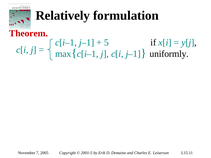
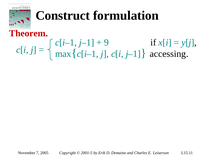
Relatively: Relatively -> Construct (63, 16)
5: 5 -> 9 (106, 43)
uniformly: uniformly -> accessing (169, 54)
